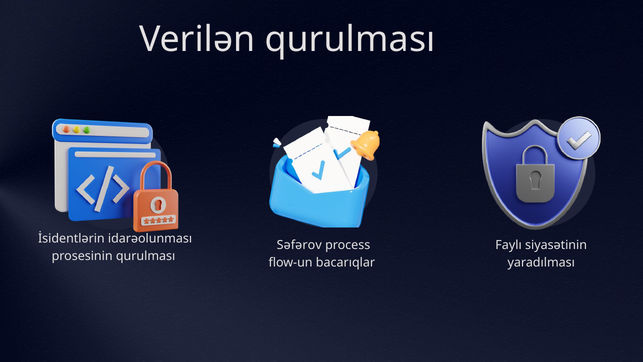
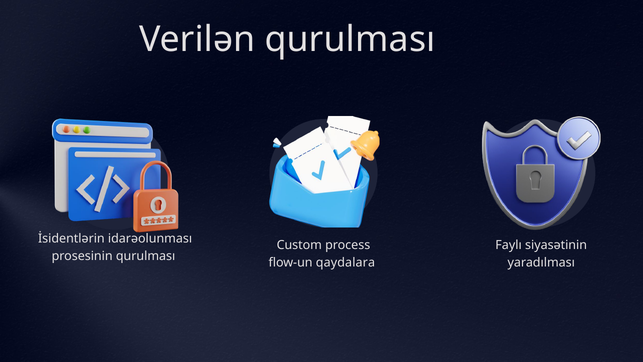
Səfərov: Səfərov -> Custom (299, 245)
bacarıqlar: bacarıqlar -> qaydalara (345, 263)
